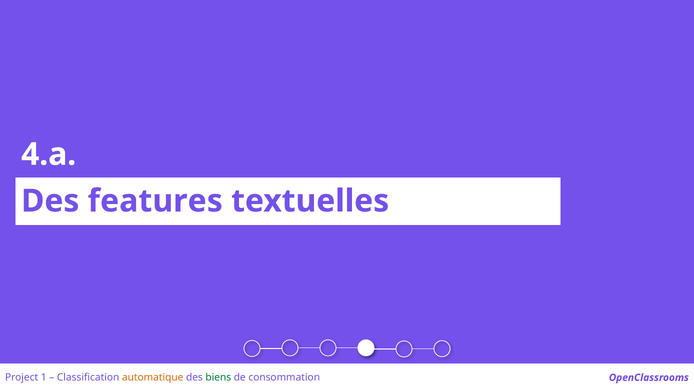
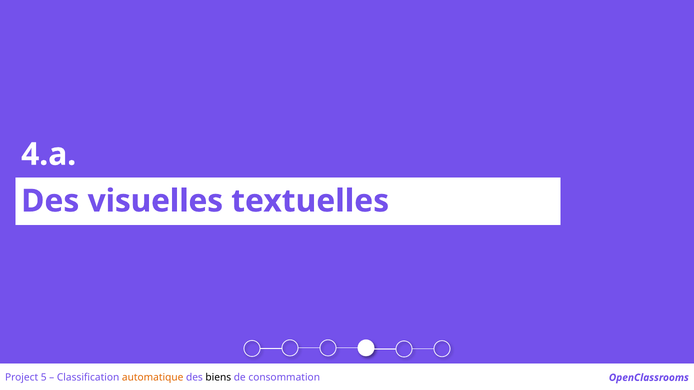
features: features -> visuelles (155, 201)
1: 1 -> 5 (44, 378)
biens colour: green -> black (218, 378)
